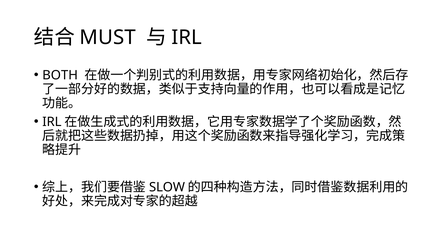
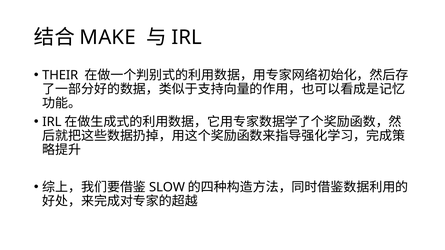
MUST: MUST -> MAKE (108, 37)
BOTH: BOTH -> THEIR (60, 75)
